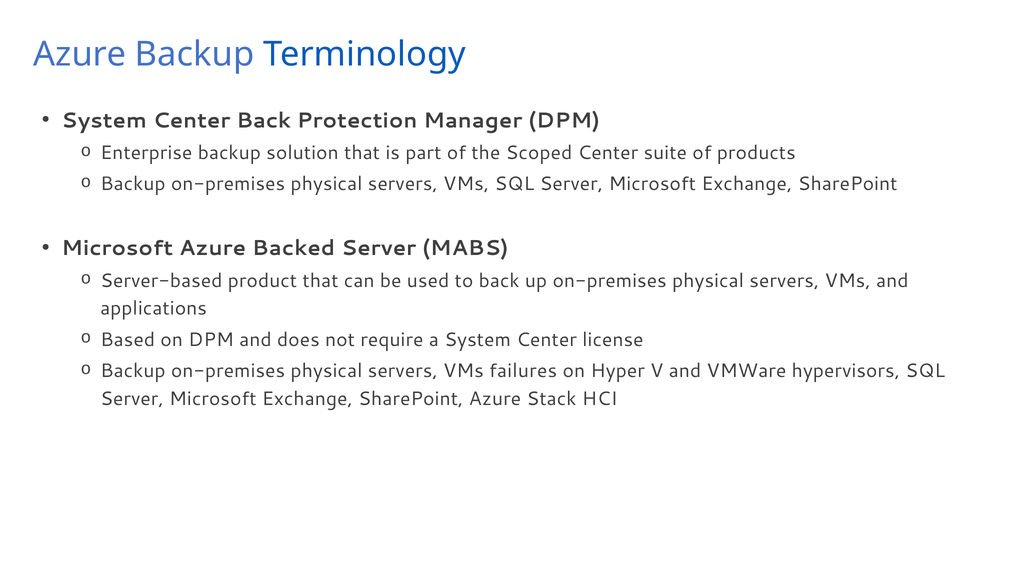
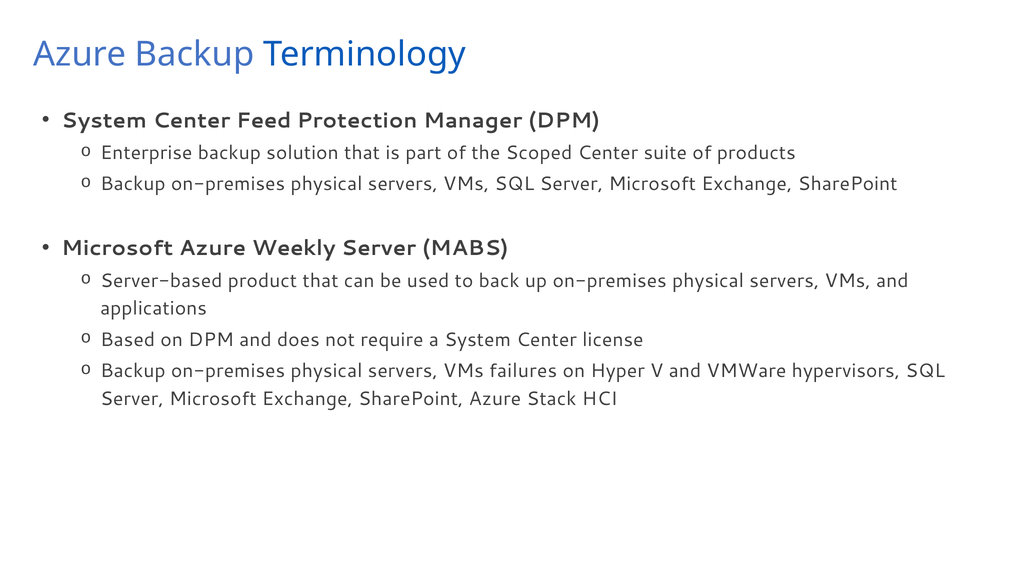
Center Back: Back -> Feed (264, 121)
Backed: Backed -> Weekly (294, 248)
